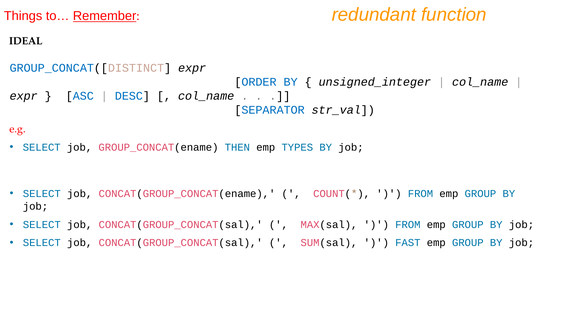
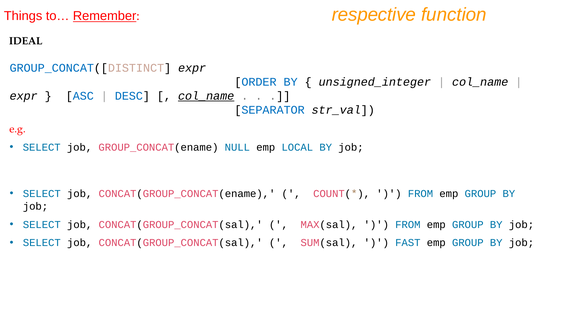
redundant: redundant -> respective (374, 15)
col_name underline: none -> present (206, 96)
THEN: THEN -> NULL (237, 147)
TYPES: TYPES -> LOCAL (297, 147)
